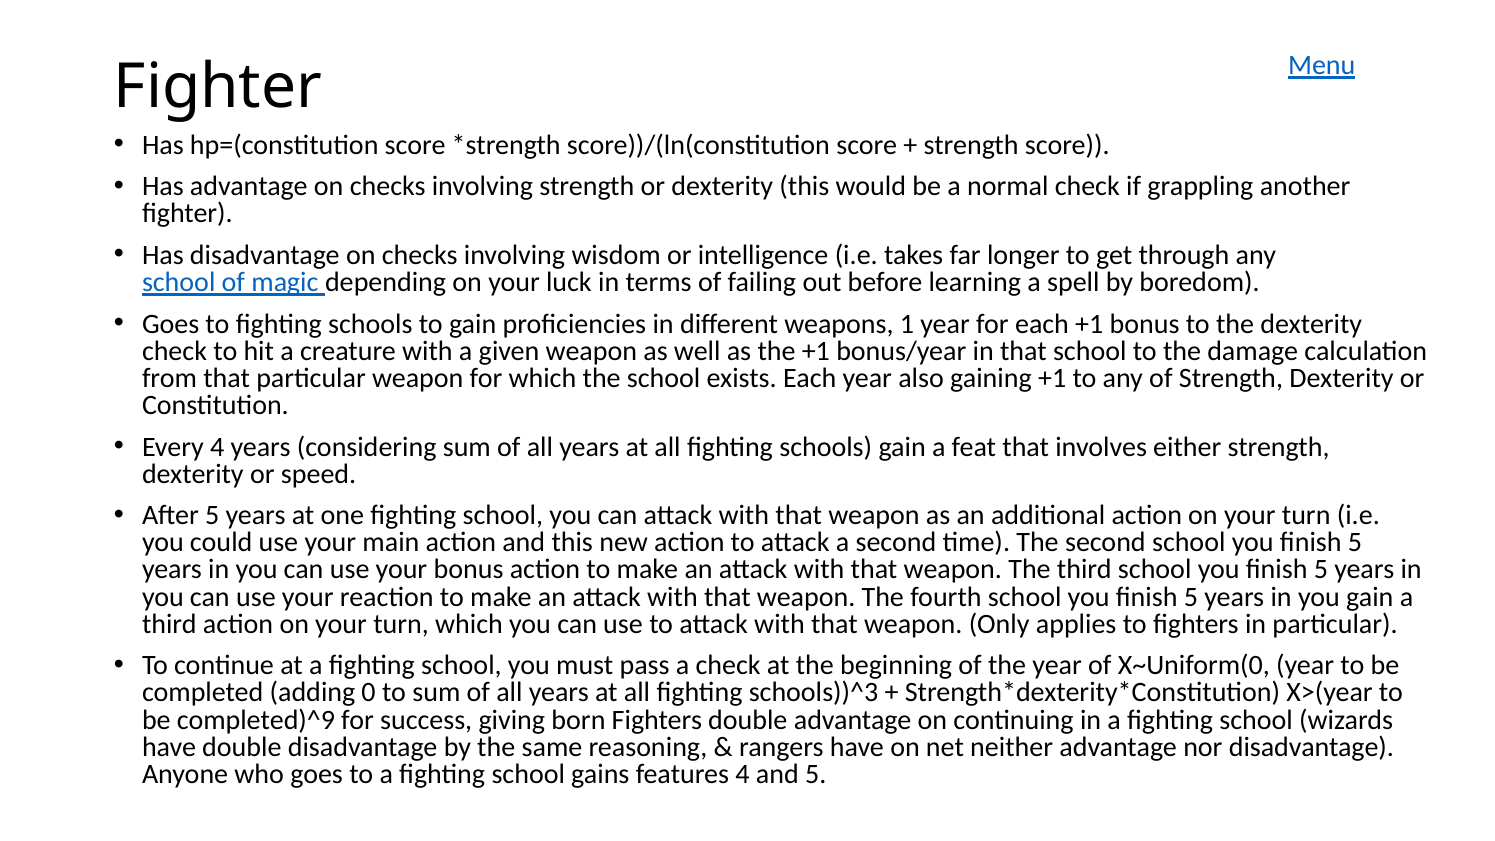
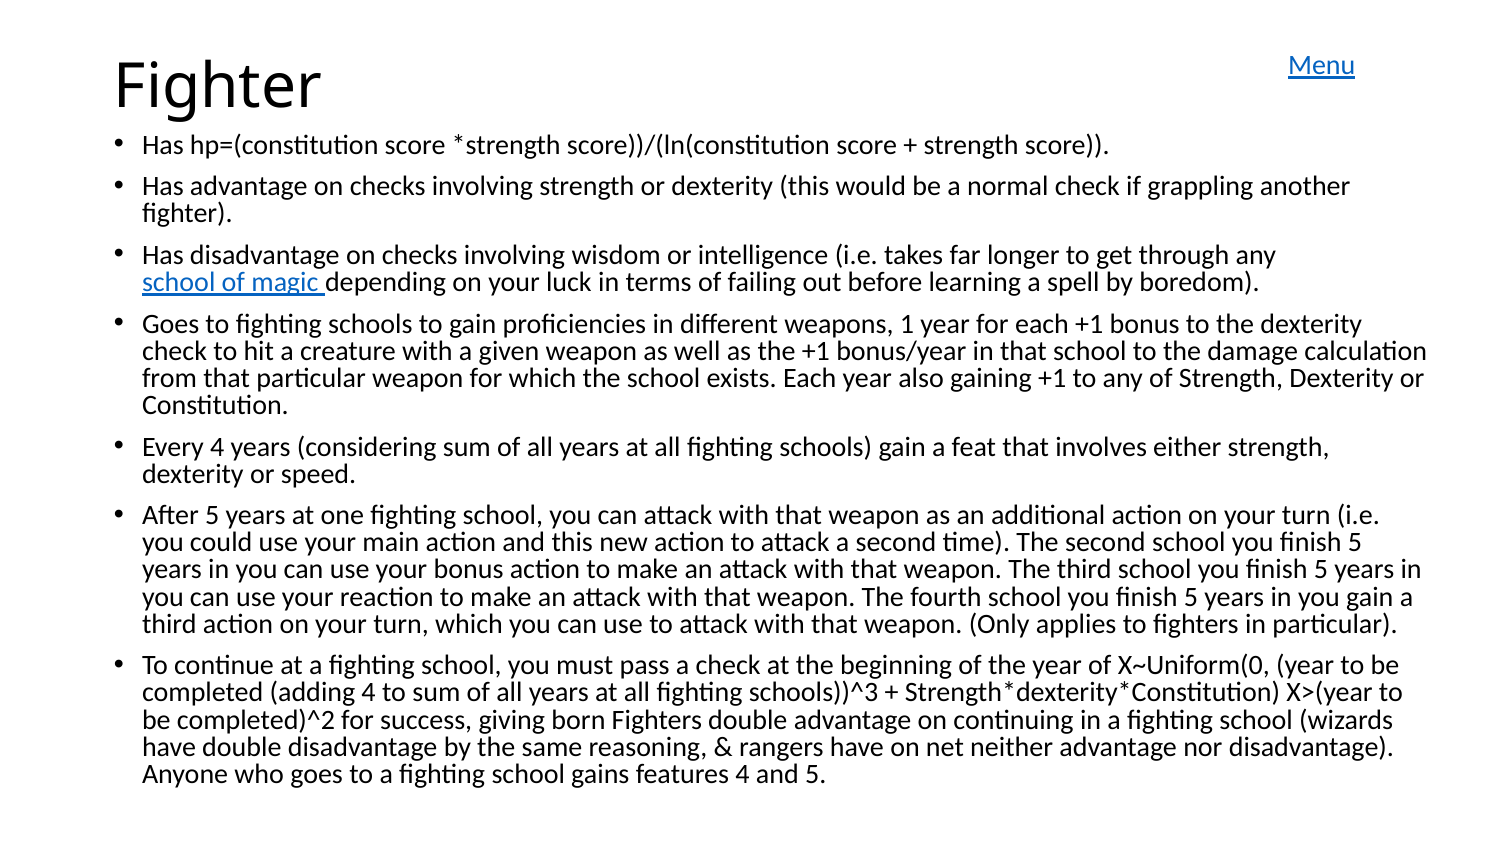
adding 0: 0 -> 4 (369, 693)
completed)^9: completed)^9 -> completed)^2 (256, 720)
